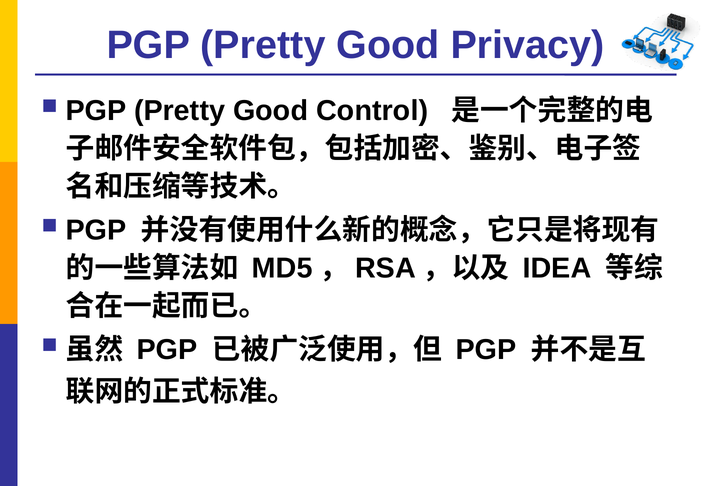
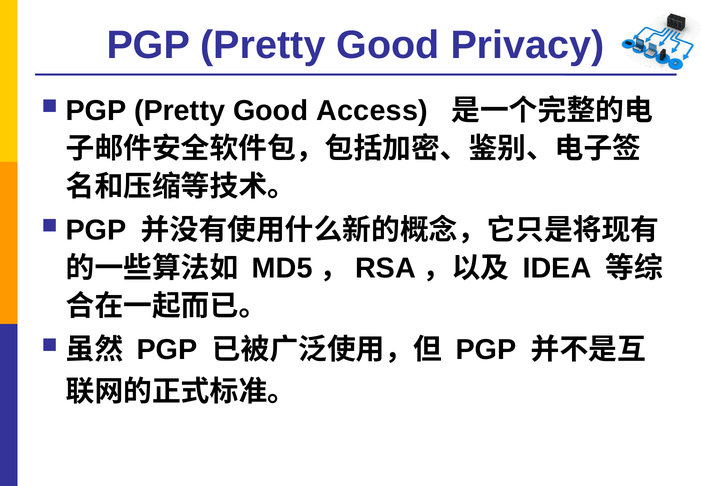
Control: Control -> Access (372, 111)
